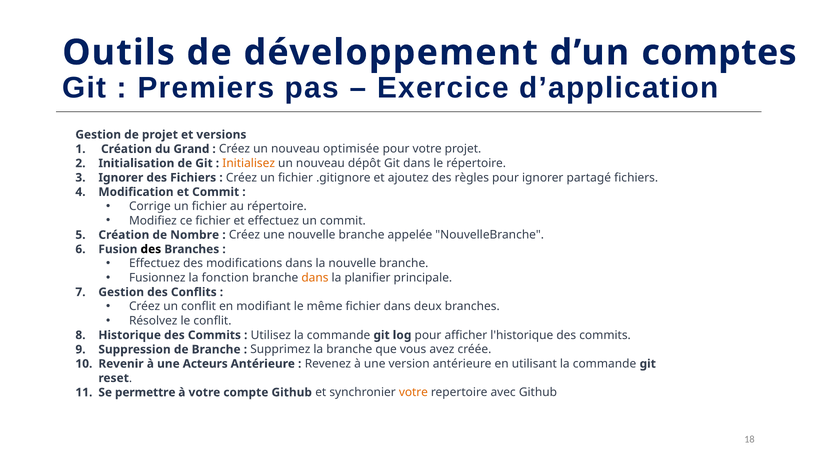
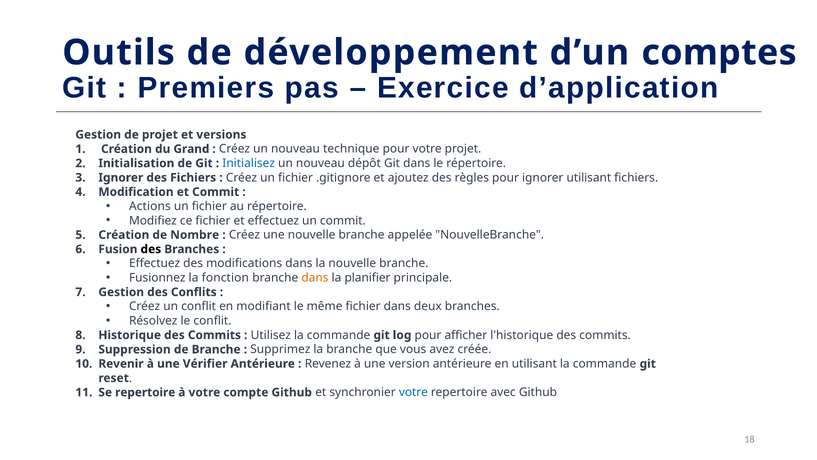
optimisée: optimisée -> technique (351, 149)
Initialisez colour: orange -> blue (249, 163)
ignorer partagé: partagé -> utilisant (589, 177)
Corrige: Corrige -> Actions (150, 206)
Acteurs: Acteurs -> Vérifier (205, 363)
Se permettre: permettre -> repertoire (145, 392)
votre colour: orange -> blue (413, 392)
